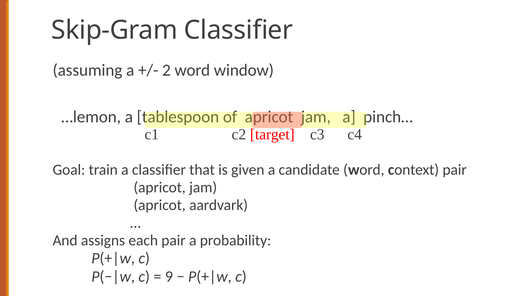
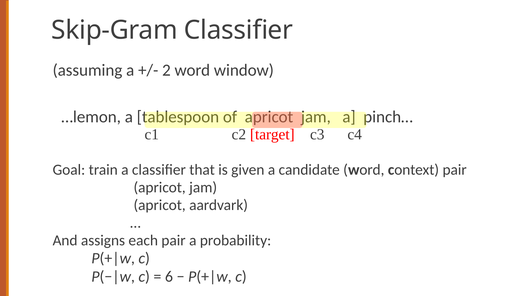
9: 9 -> 6 (169, 277)
